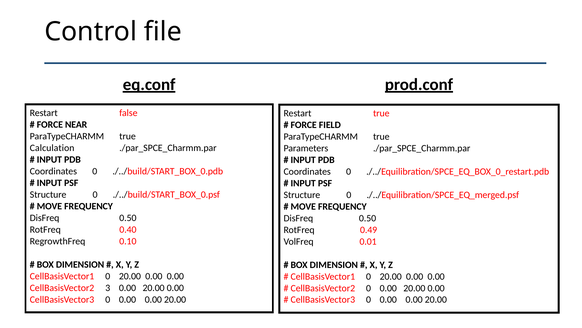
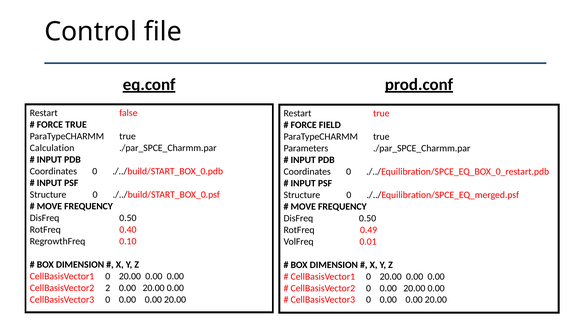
FORCE NEAR: NEAR -> TRUE (76, 124)
3: 3 -> 2 (108, 287)
